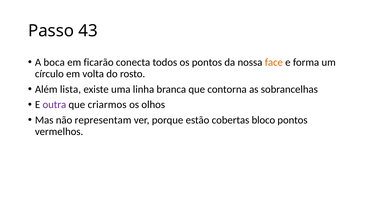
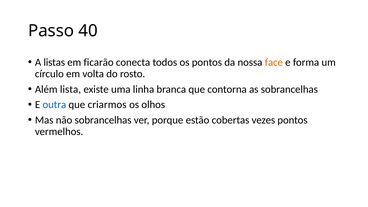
43: 43 -> 40 (88, 31)
boca: boca -> listas (54, 62)
outra colour: purple -> blue (54, 105)
não representam: representam -> sobrancelhas (103, 120)
bloco: bloco -> vezes (263, 120)
